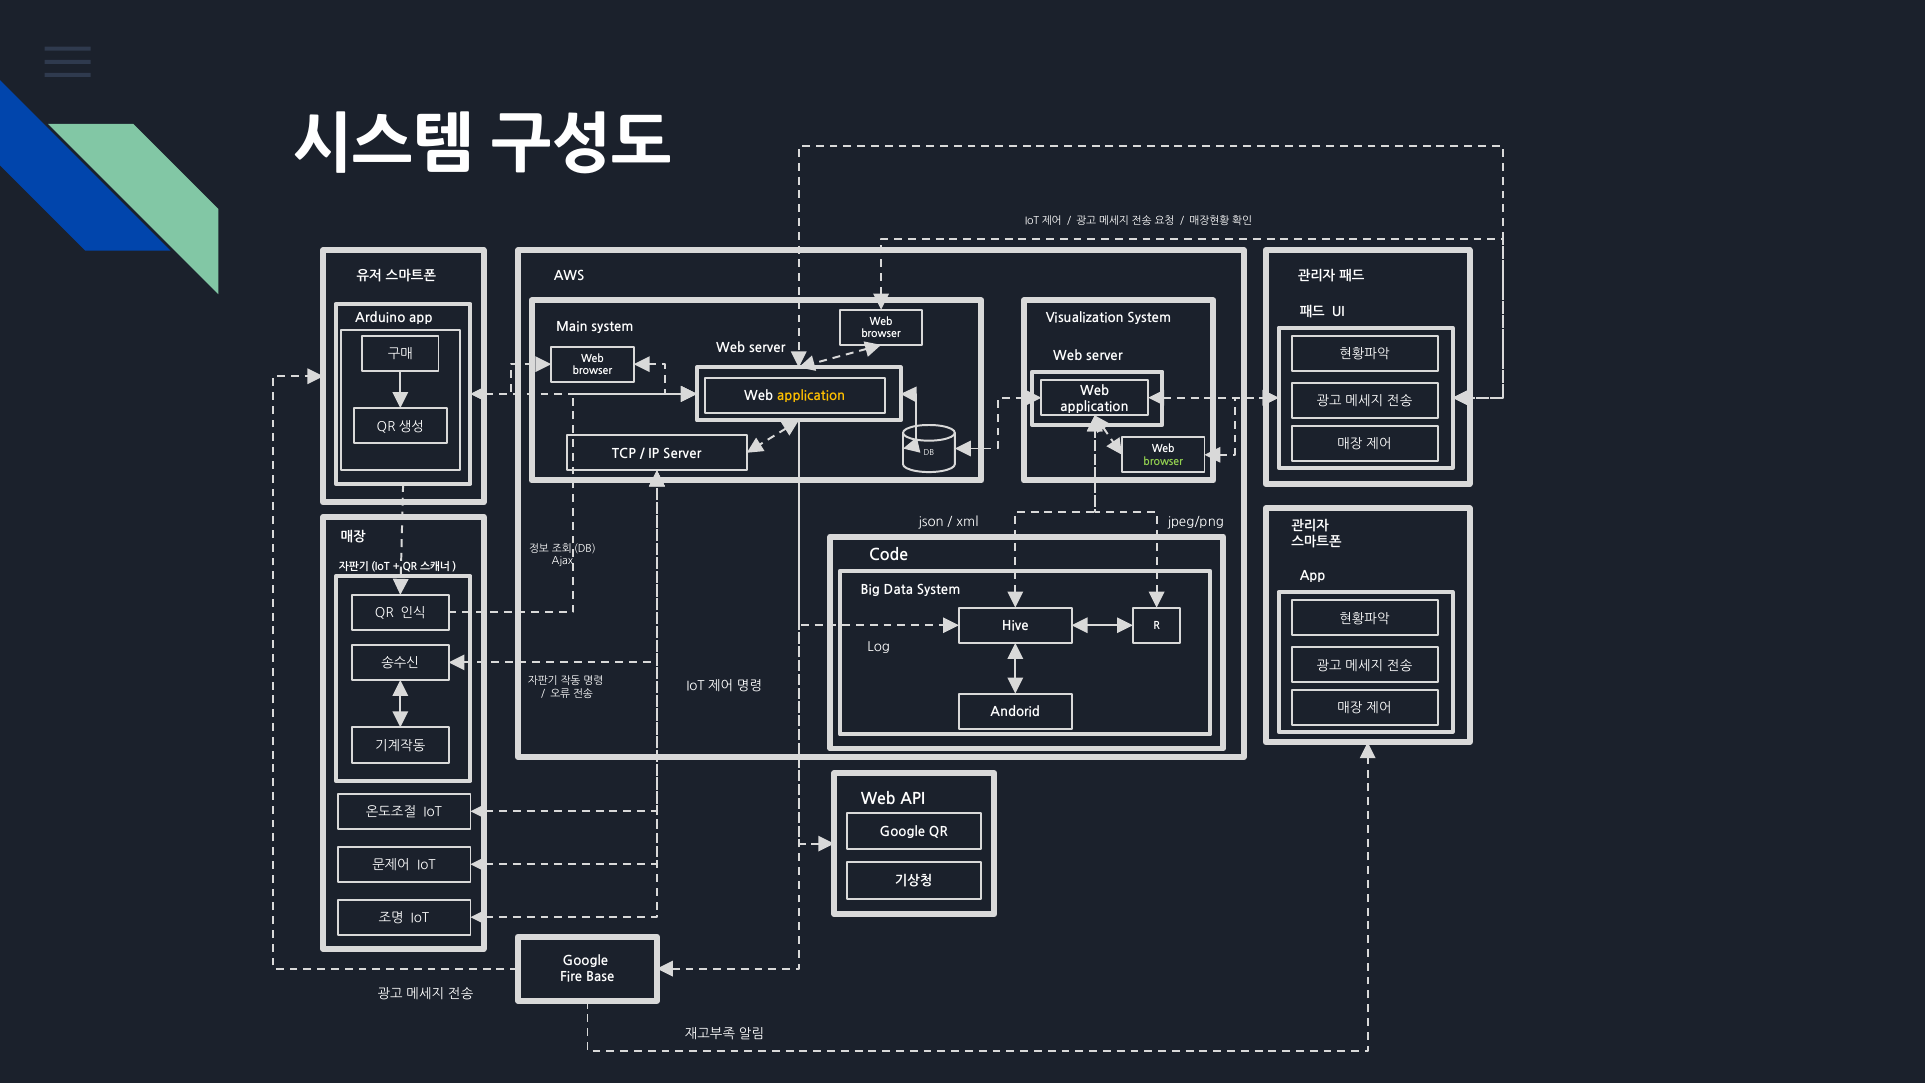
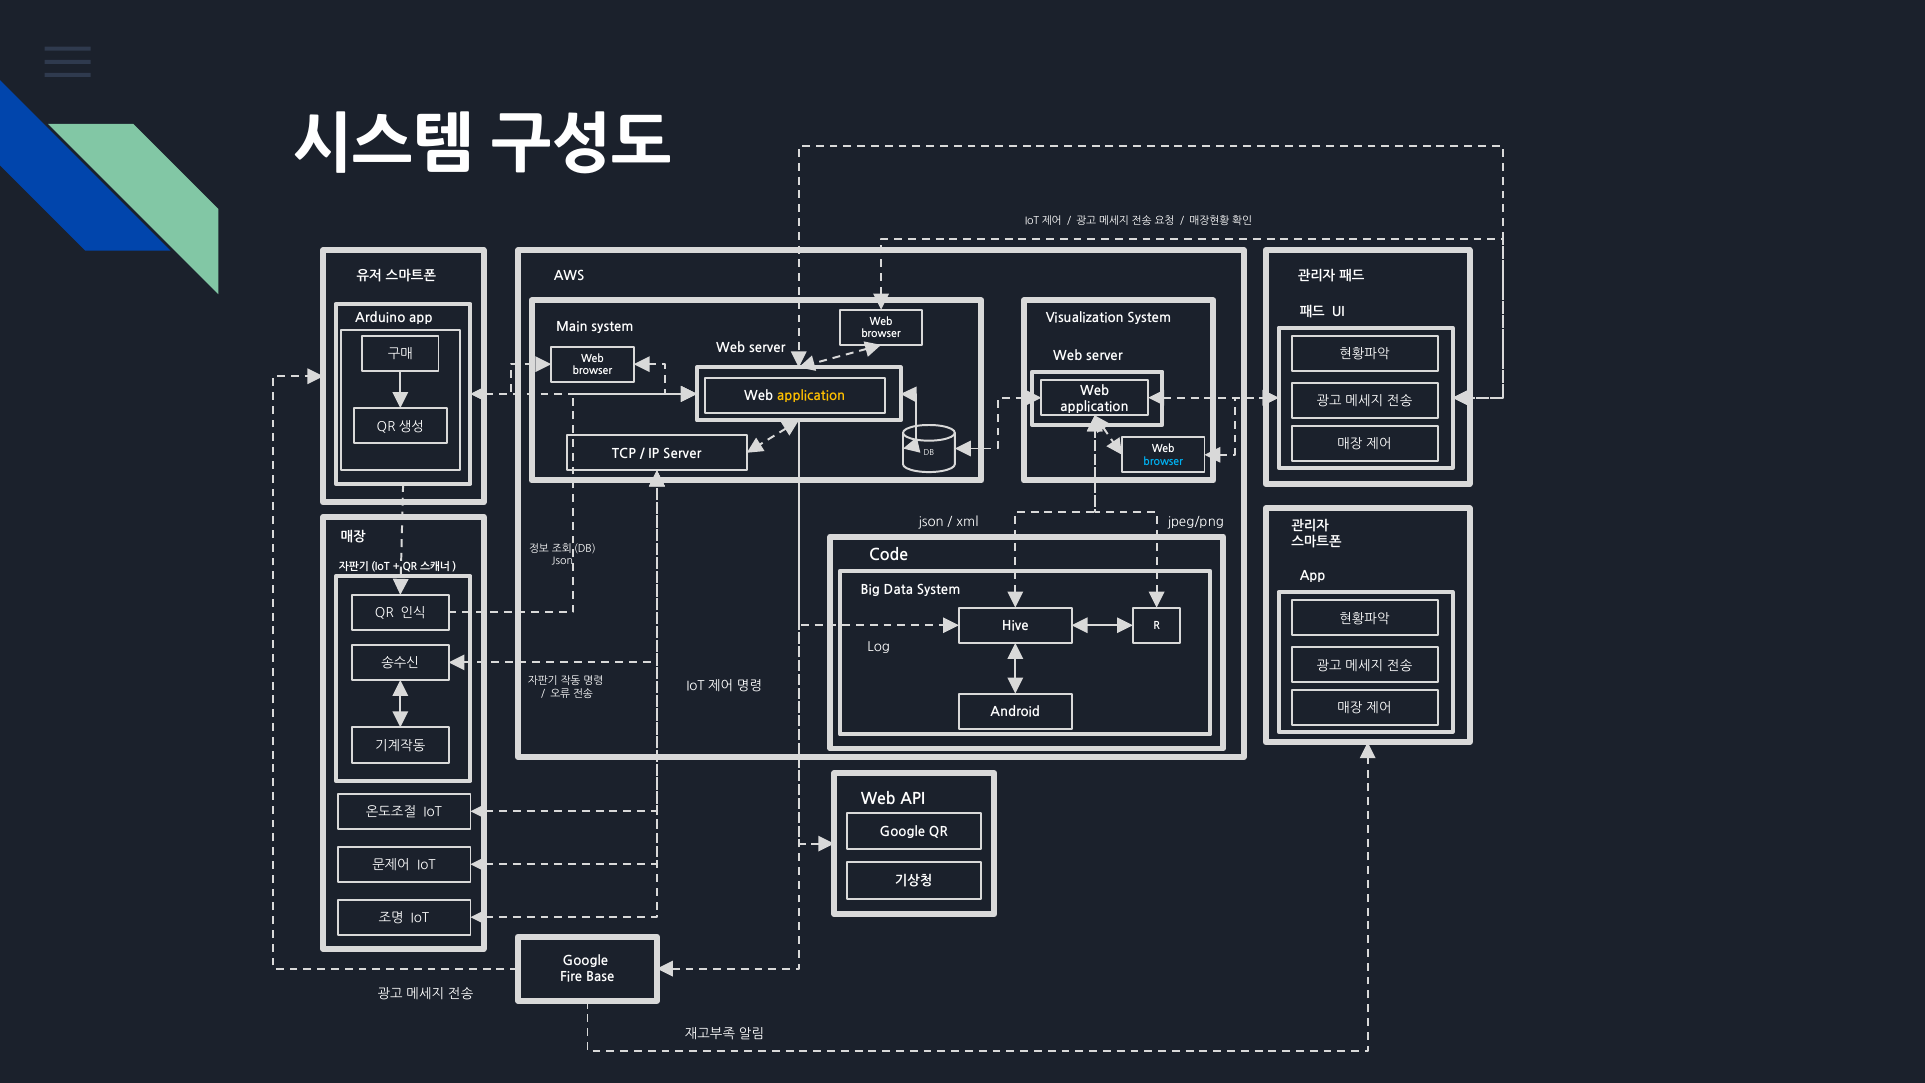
browser colour: light green -> light blue (1163, 462)
Ajax: Ajax -> Json (562, 561)
Andorid: Andorid -> Android (1015, 712)
